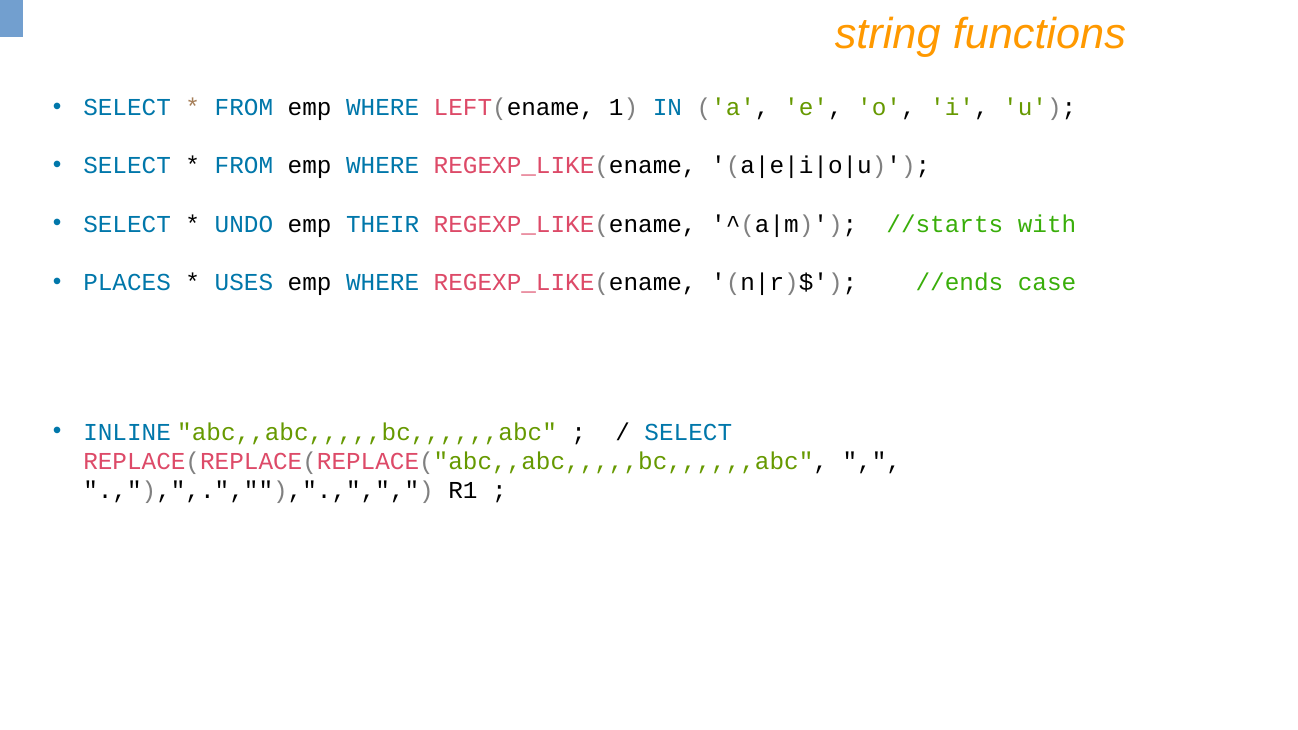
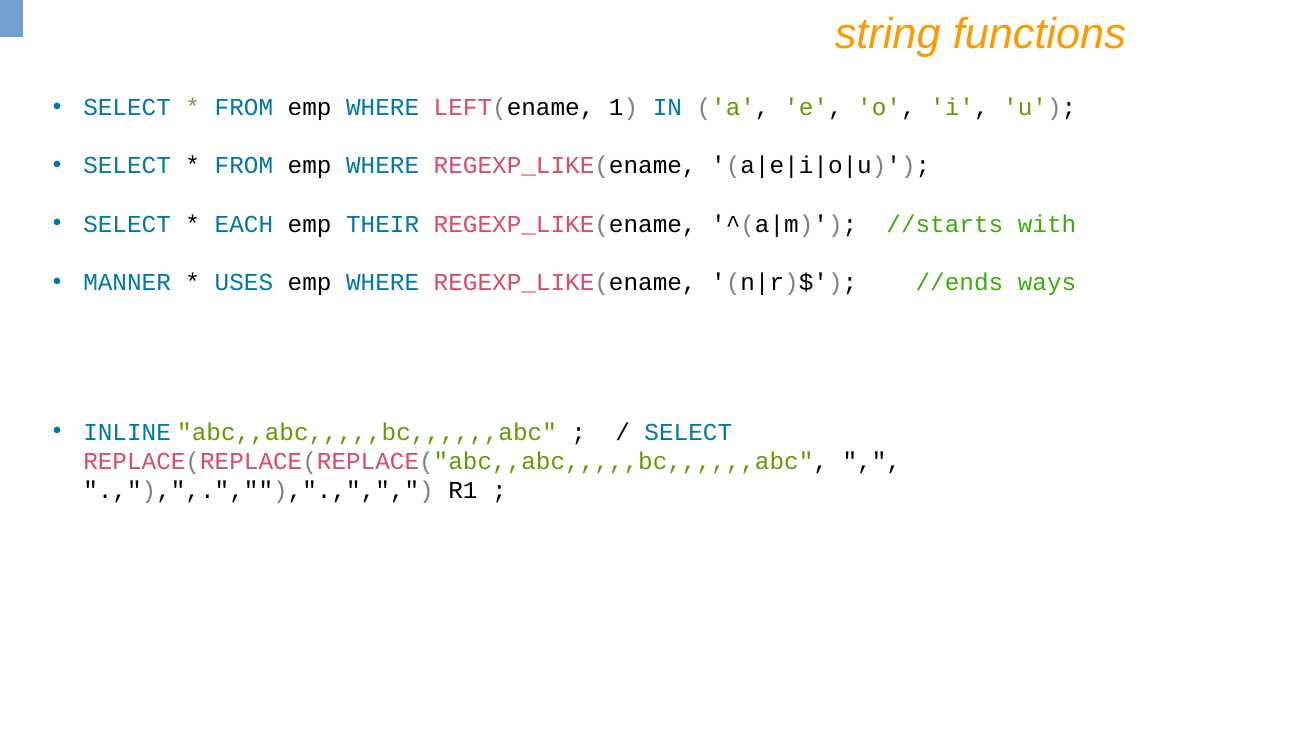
UNDO: UNDO -> EACH (244, 224)
PLACES: PLACES -> MANNER (127, 283)
case: case -> ways (1047, 283)
